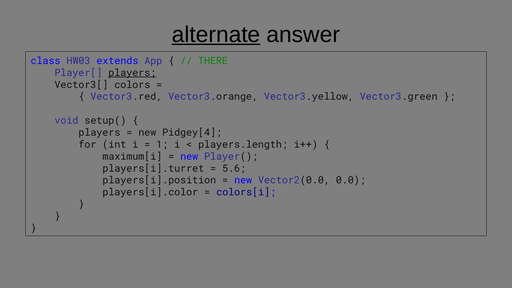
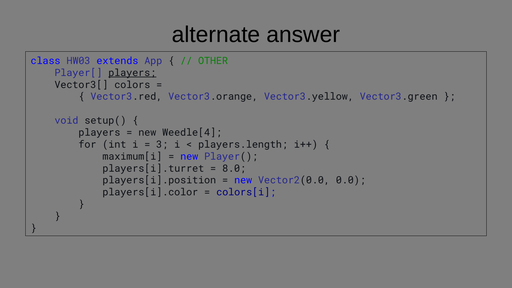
alternate underline: present -> none (216, 35)
THERE: THERE -> OTHER (213, 61)
Pidgey[4: Pidgey[4 -> Weedle[4 (192, 133)
1: 1 -> 3 (162, 144)
5.6: 5.6 -> 8.0 (234, 168)
